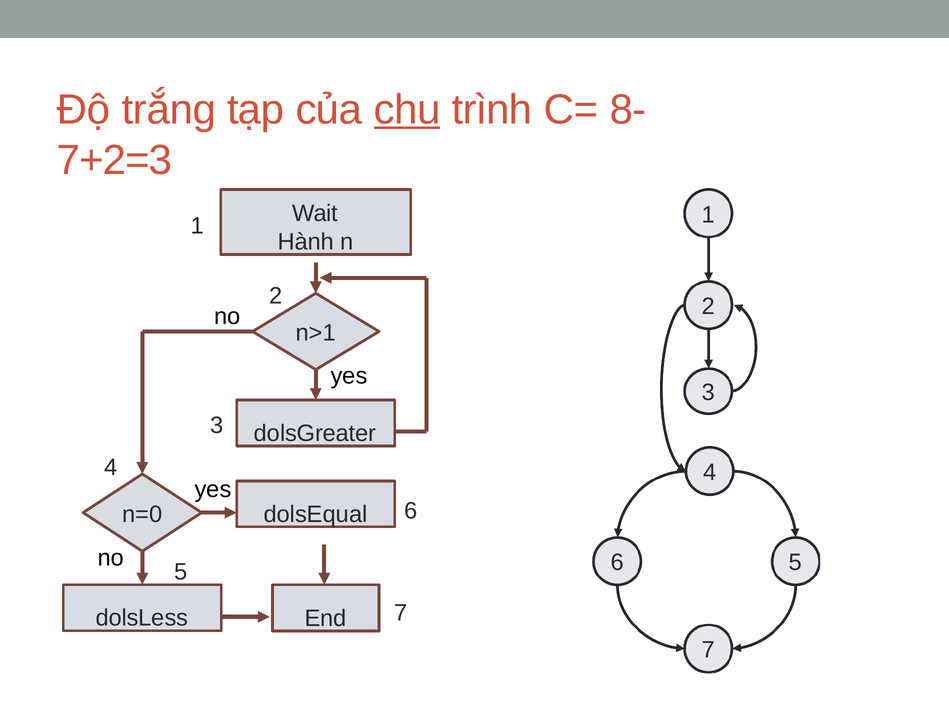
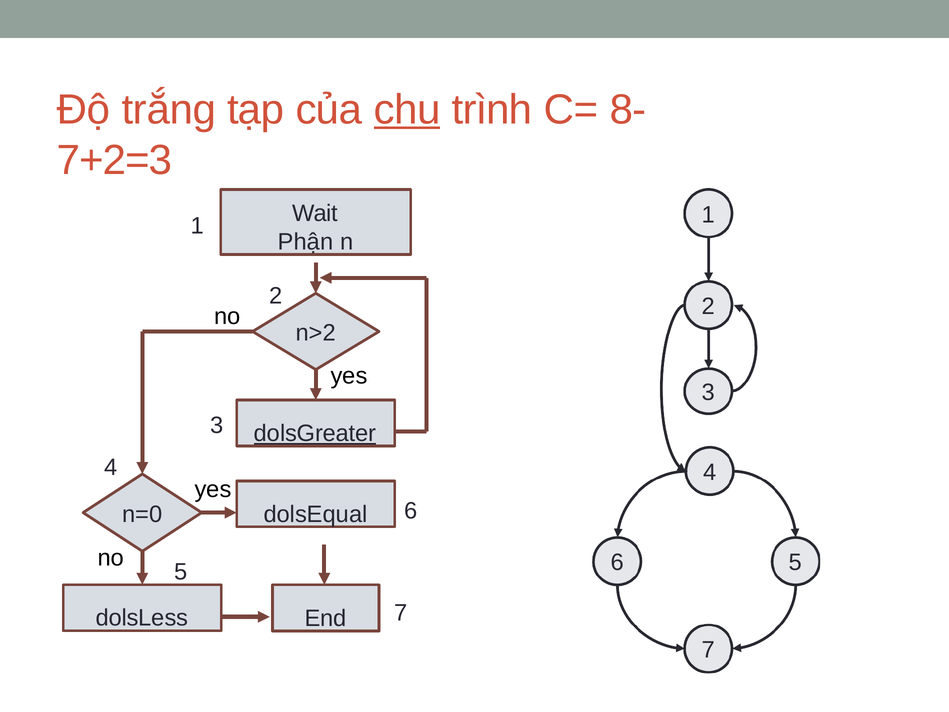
Hành: Hành -> Phận (305, 242)
n>1: n>1 -> n>2 (316, 333)
dolsGreater underline: none -> present (315, 433)
